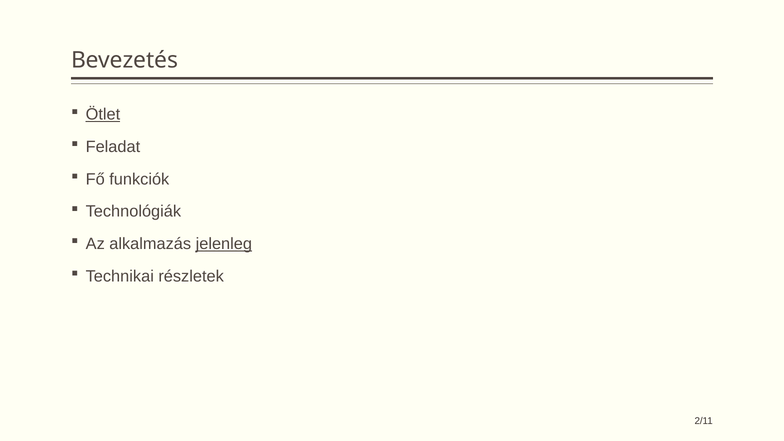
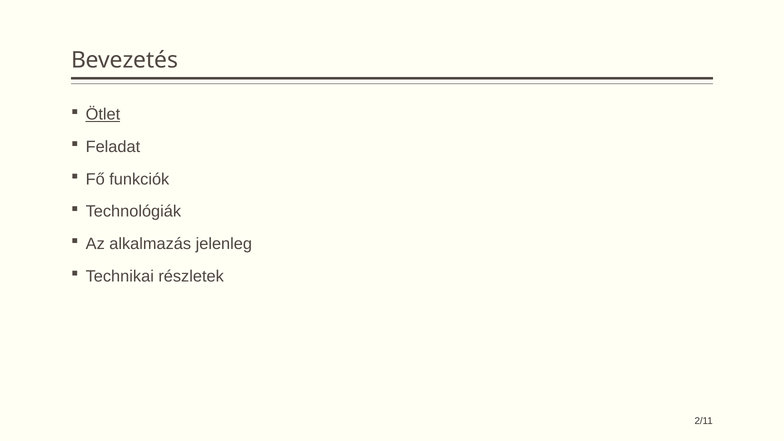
jelenleg underline: present -> none (224, 244)
